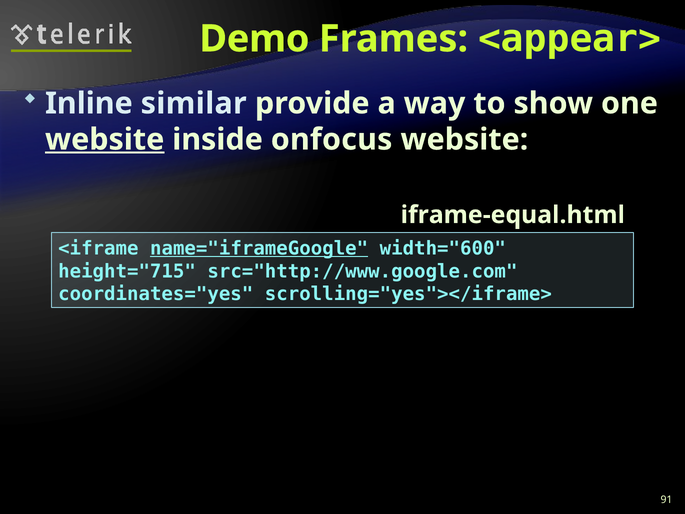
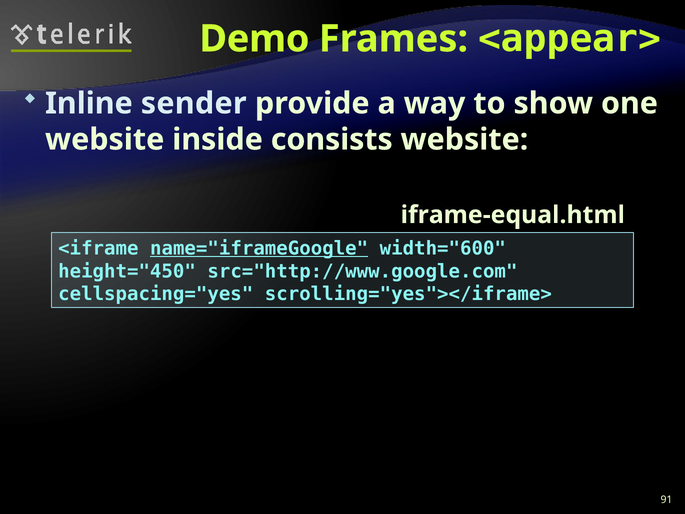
similar: similar -> sender (194, 103)
website underline: present -> none (105, 139)
onfocus: onfocus -> consists (332, 139)
height="715: height="715 -> height="450 (127, 271)
coordinates="yes: coordinates="yes -> cellspacing="yes (156, 294)
